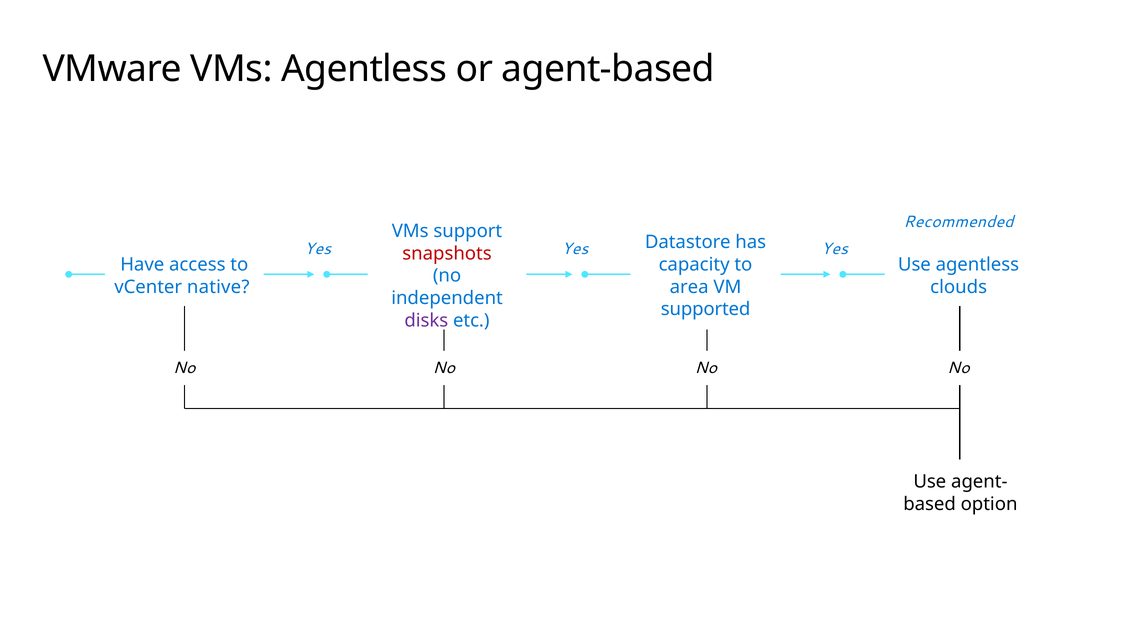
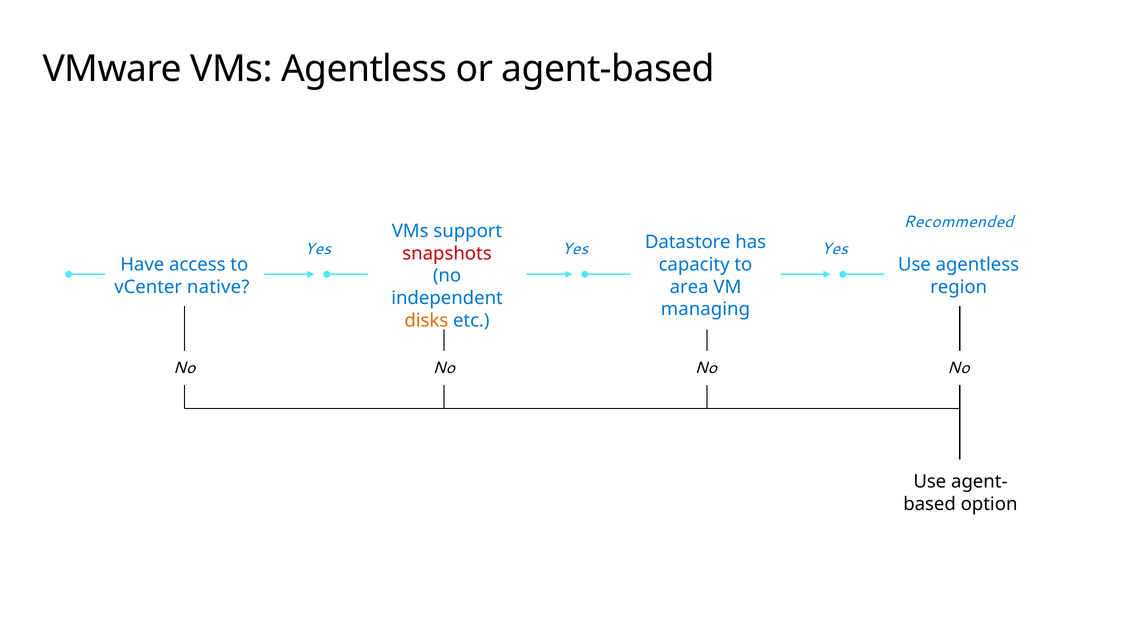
clouds: clouds -> region (959, 287)
supported: supported -> managing (705, 309)
disks colour: purple -> orange (426, 321)
